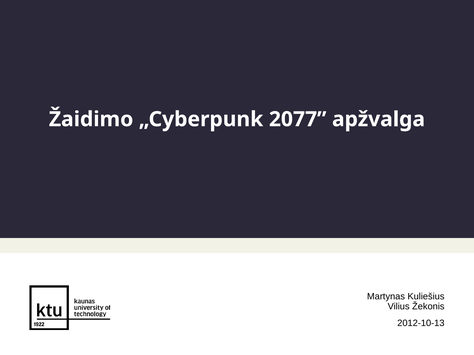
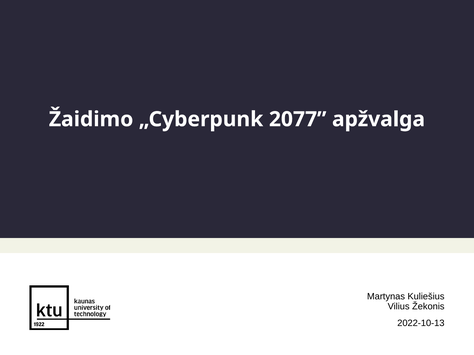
2012-10-13: 2012-10-13 -> 2022-10-13 (421, 324)
